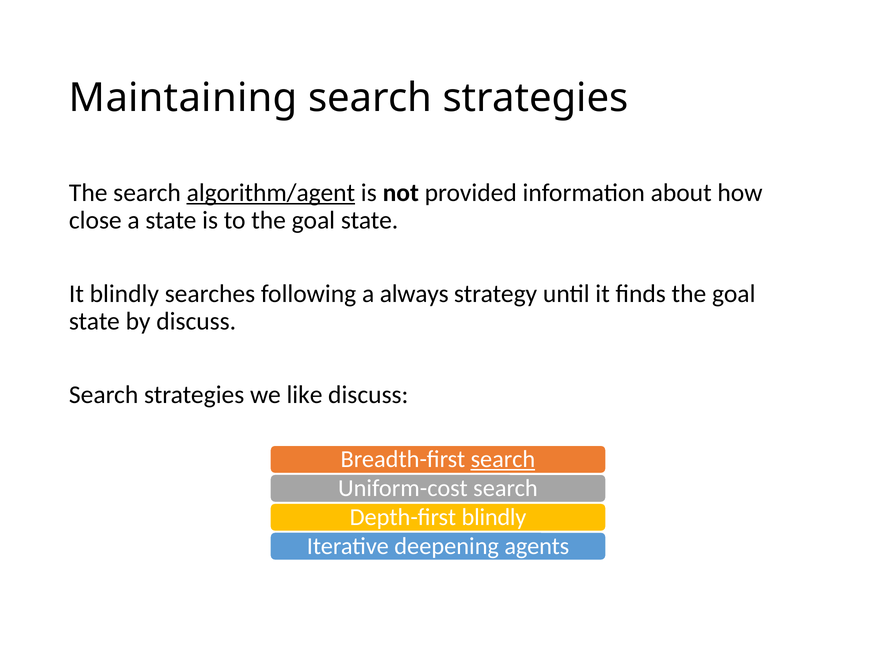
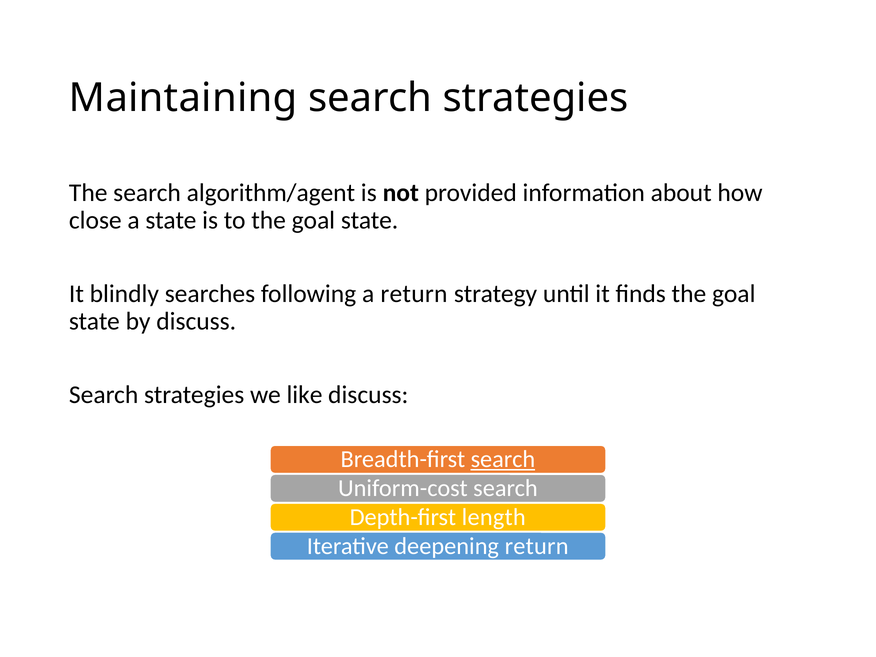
algorithm/agent underline: present -> none (271, 193)
a always: always -> return (414, 294)
blindly: blindly -> length (494, 517)
agents: agents -> return (537, 546)
